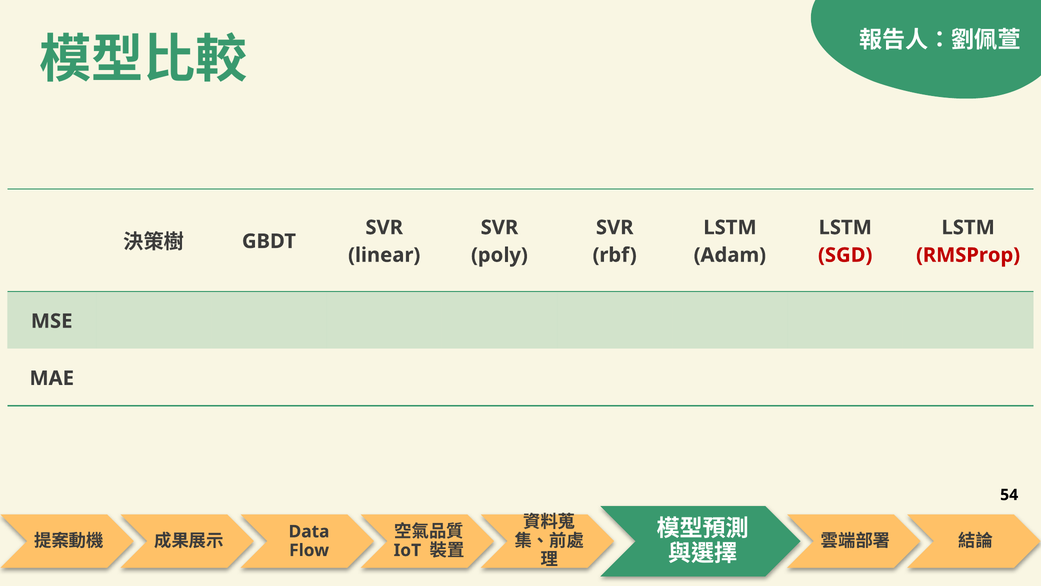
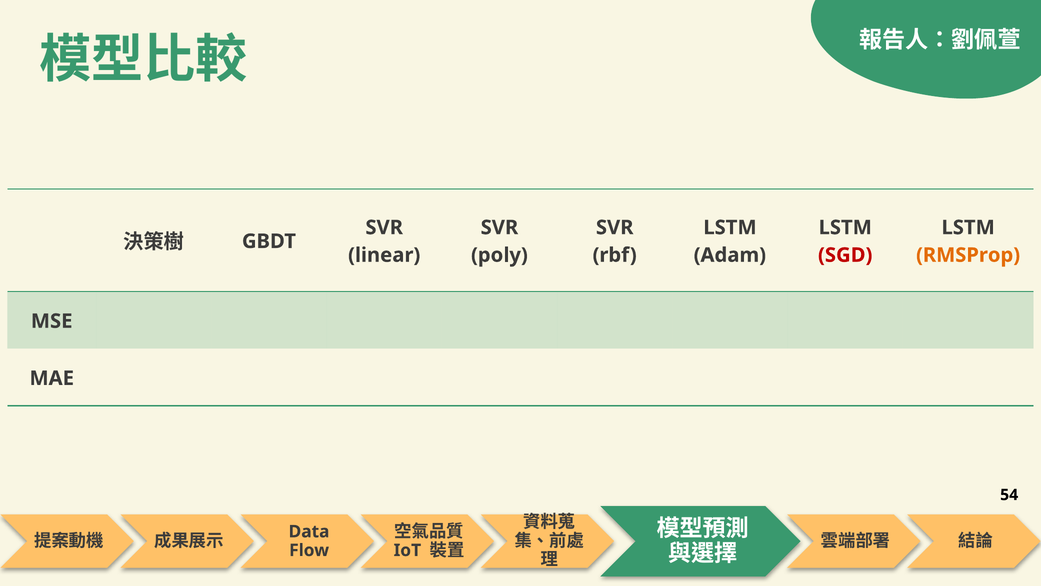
RMSProp colour: red -> orange (968, 255)
